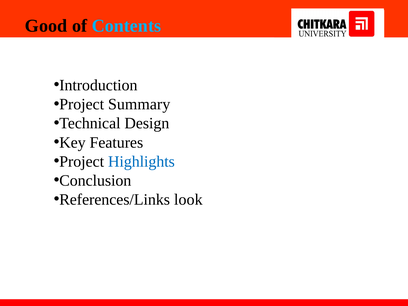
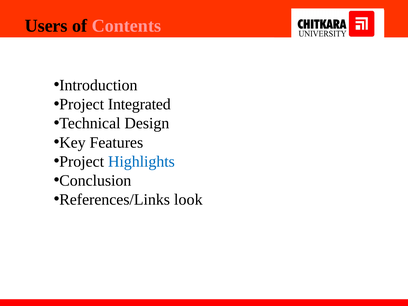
Good: Good -> Users (46, 26)
Contents colour: light blue -> pink (126, 26)
Summary: Summary -> Integrated (139, 104)
